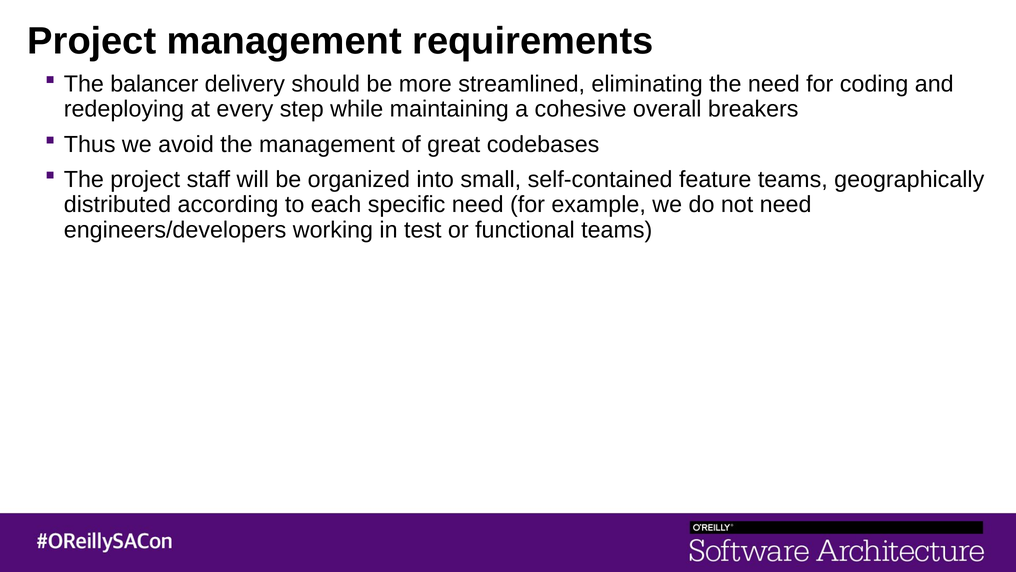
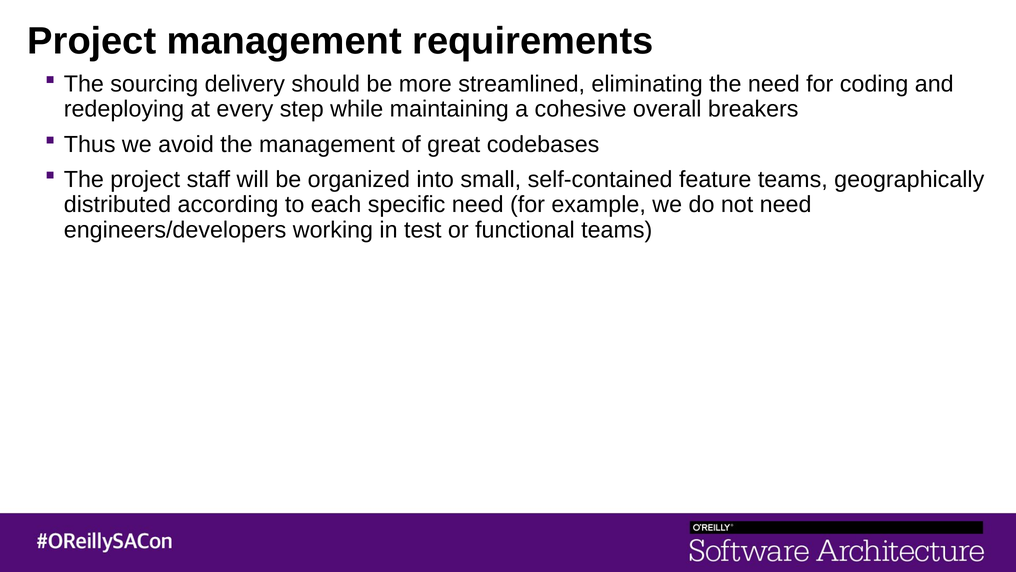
balancer: balancer -> sourcing (154, 84)
